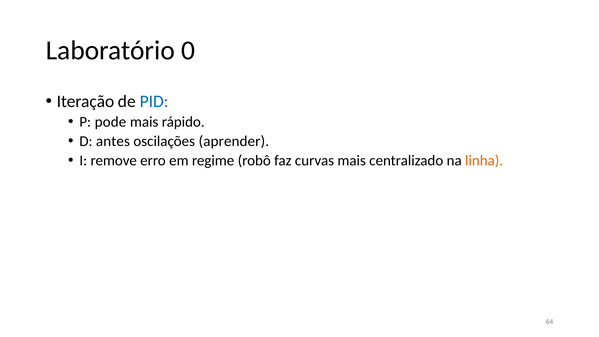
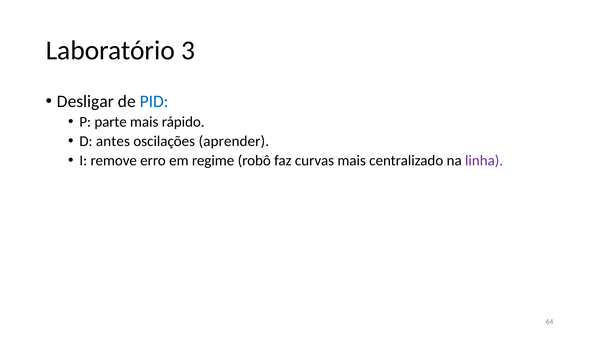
0: 0 -> 3 (188, 50)
Iteração: Iteração -> Desligar (85, 101)
pode: pode -> parte (111, 122)
linha colour: orange -> purple (484, 160)
